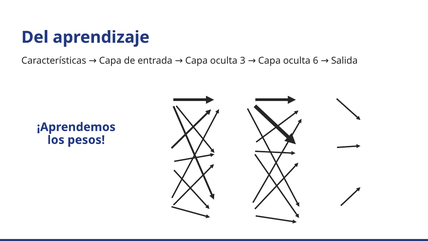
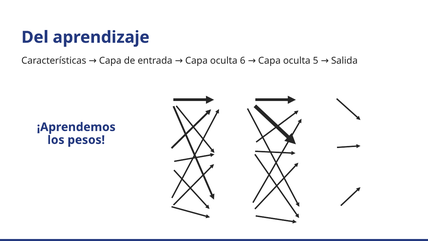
3: 3 -> 6 (243, 61)
6: 6 -> 5 (316, 61)
